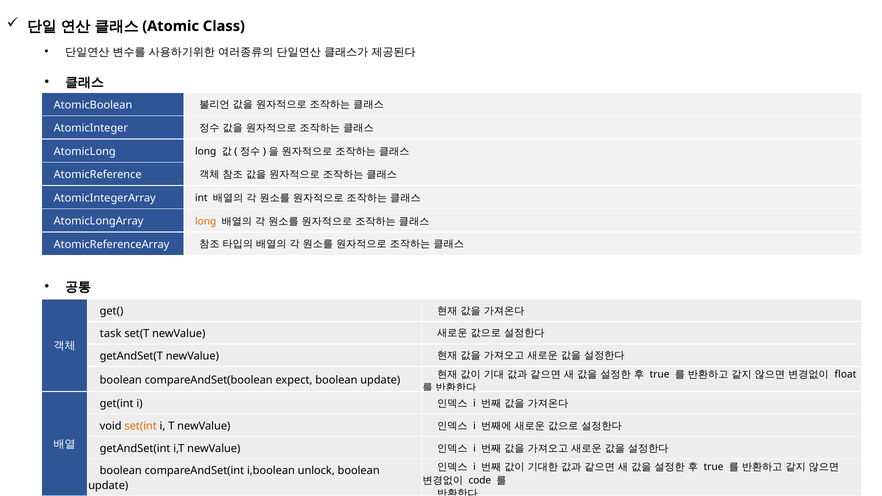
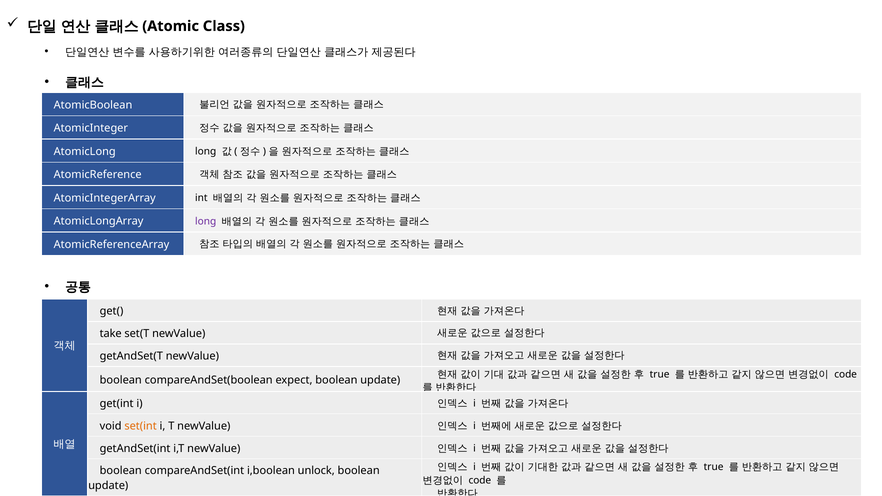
long colour: orange -> purple (206, 221)
task: task -> take (111, 334)
float: float -> code (846, 375)
